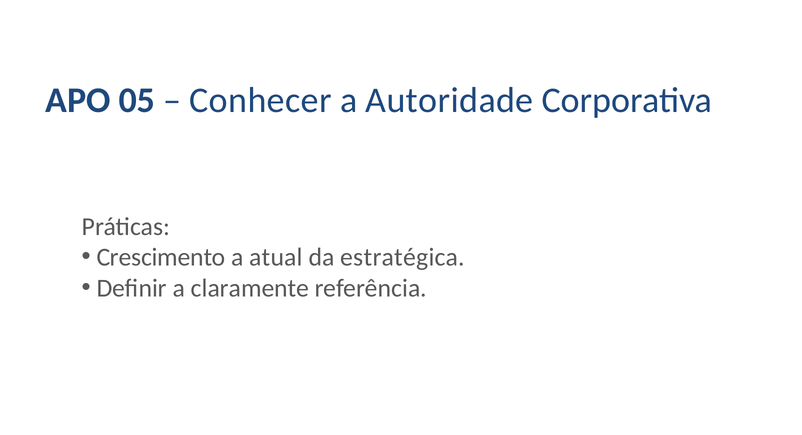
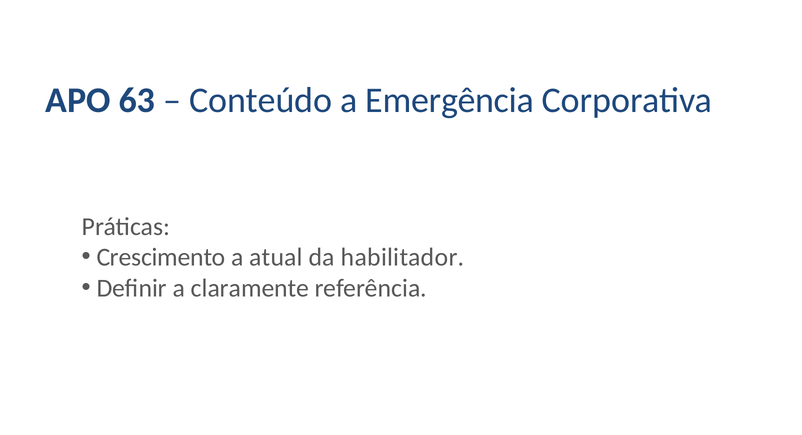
05: 05 -> 63 (137, 100)
Conhecer: Conhecer -> Conteúdo (261, 100)
Autoridade: Autoridade -> Emergência (450, 100)
estratégica: estratégica -> habilitador (403, 257)
